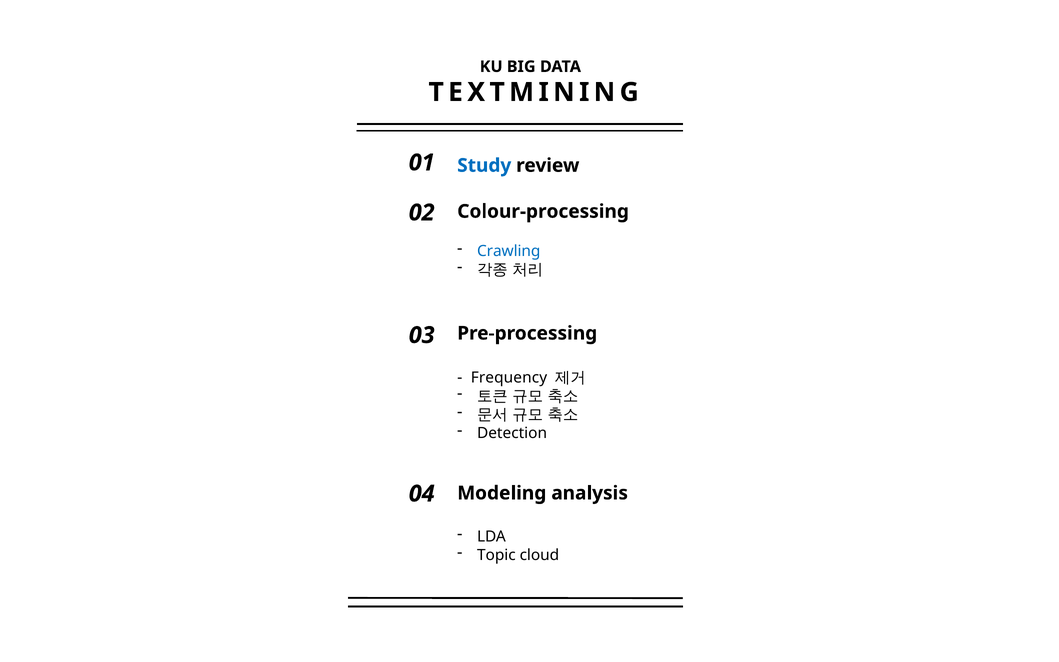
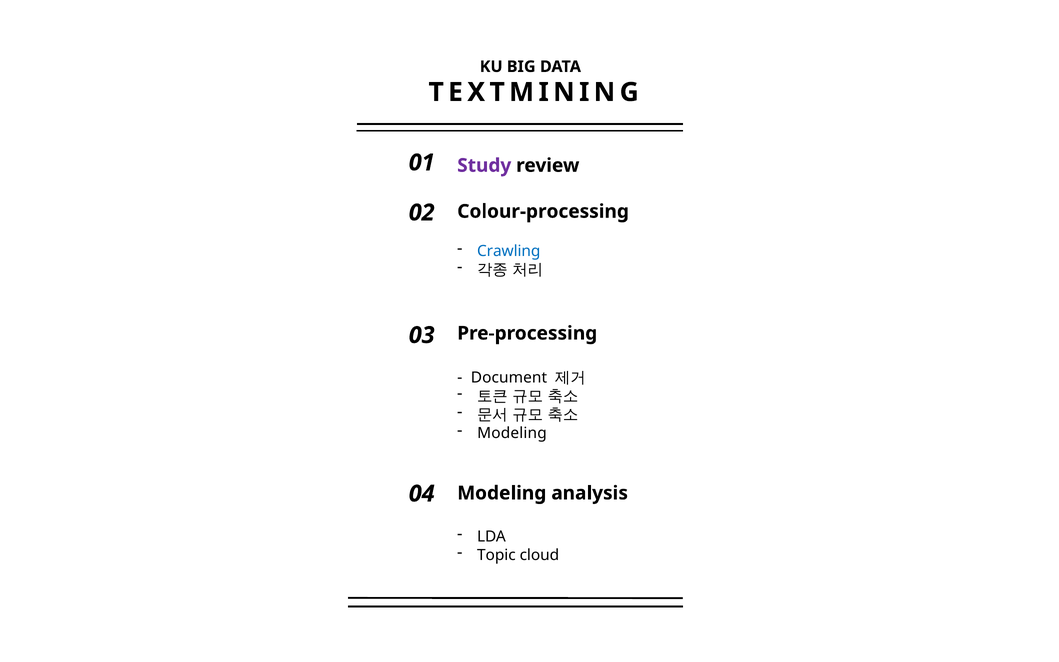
Study colour: blue -> purple (484, 165)
Frequency: Frequency -> Document (509, 377)
Detection: Detection -> Modeling (512, 433)
